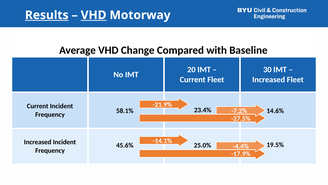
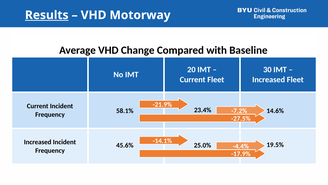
VHD underline: present -> none (94, 15)
